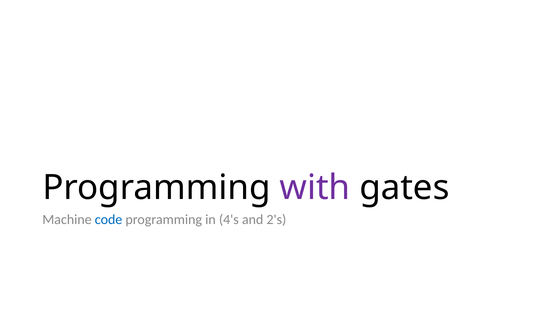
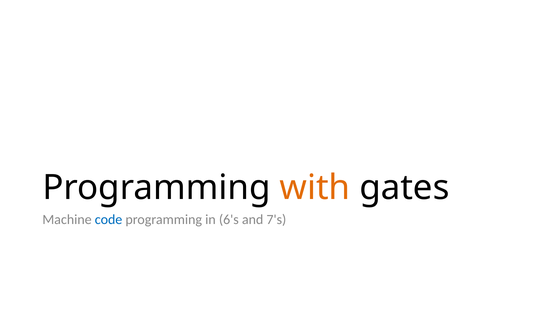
with colour: purple -> orange (315, 188)
4's: 4's -> 6's (229, 220)
2's: 2's -> 7's (276, 220)
